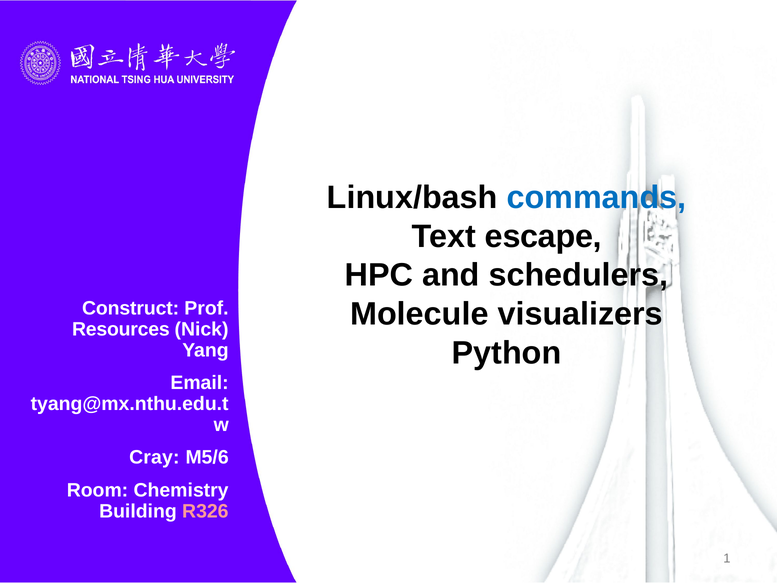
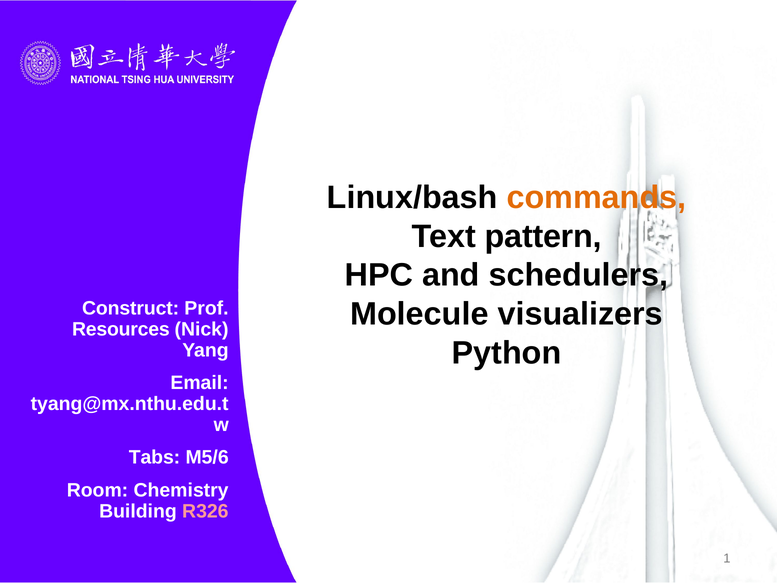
commands colour: blue -> orange (596, 197)
escape: escape -> pattern (543, 236)
Cray: Cray -> Tabs (154, 457)
